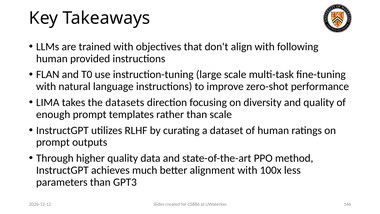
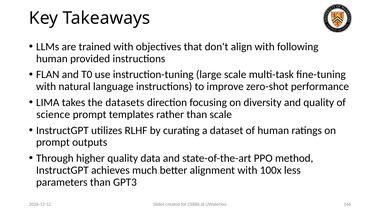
enough: enough -> science (53, 114)
